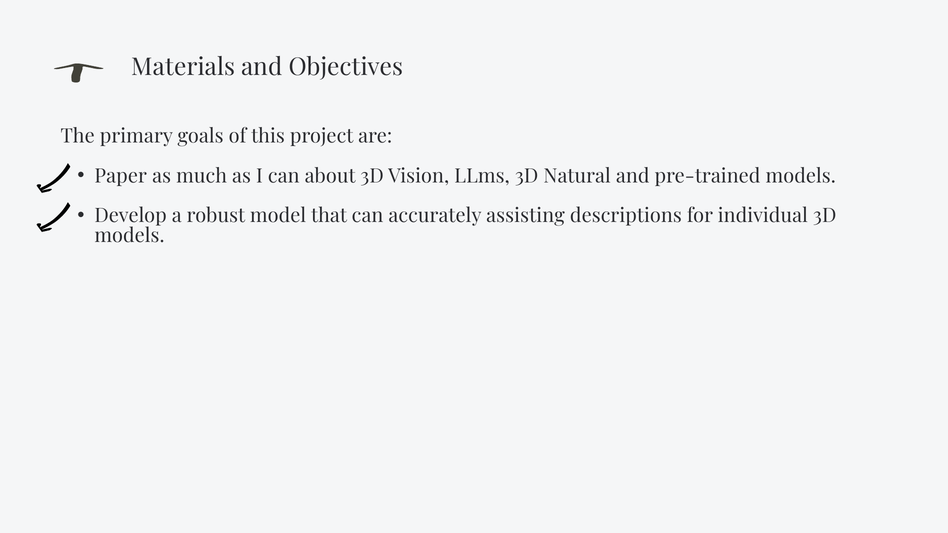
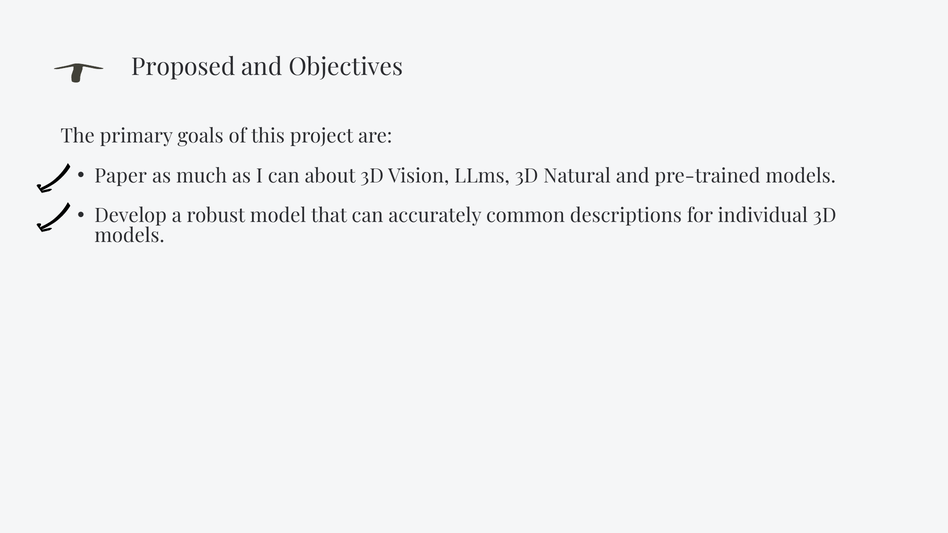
Materials: Materials -> Proposed (183, 67)
assisting: assisting -> common (526, 216)
